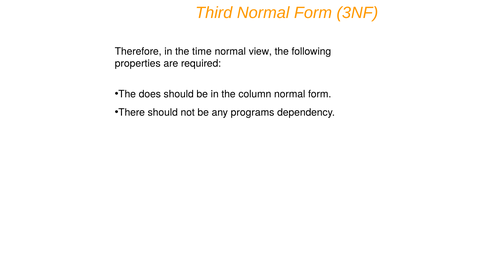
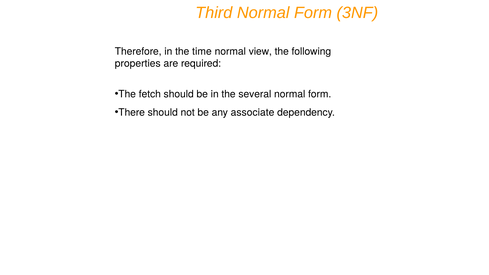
does: does -> fetch (150, 94)
column: column -> several (255, 94)
programs: programs -> associate (253, 112)
